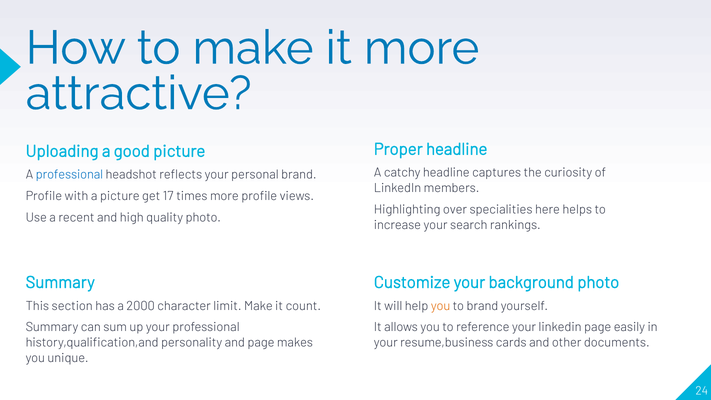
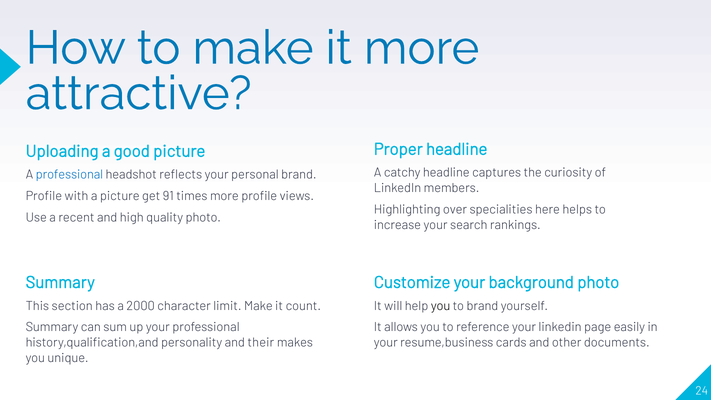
17: 17 -> 91 (168, 196)
you colour: orange -> black (441, 306)
and page: page -> their (261, 343)
